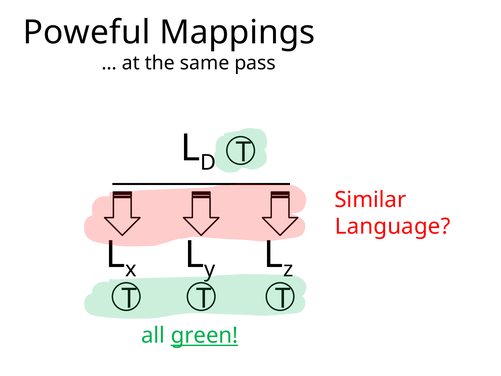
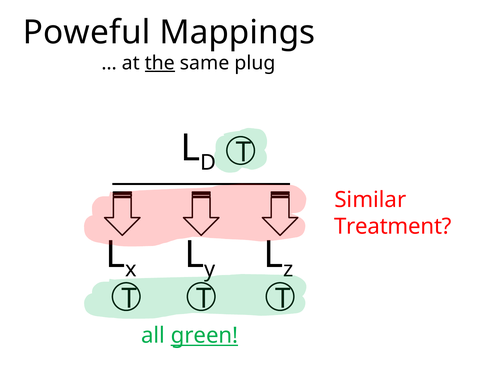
the underline: none -> present (160, 63)
pass: pass -> plug (255, 63)
Language: Language -> Treatment (393, 226)
